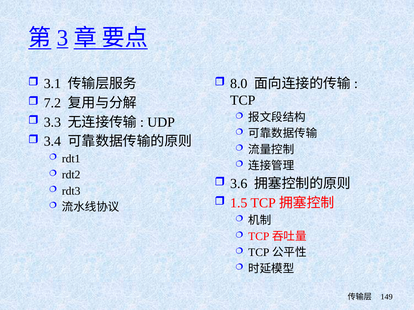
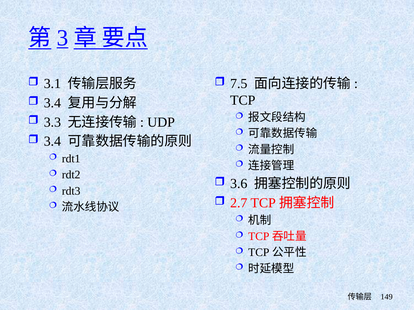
8.0: 8.0 -> 7.5 (239, 84)
7.2: 7.2 -> 3.4 (52, 103)
1.5: 1.5 -> 2.7 (239, 203)
